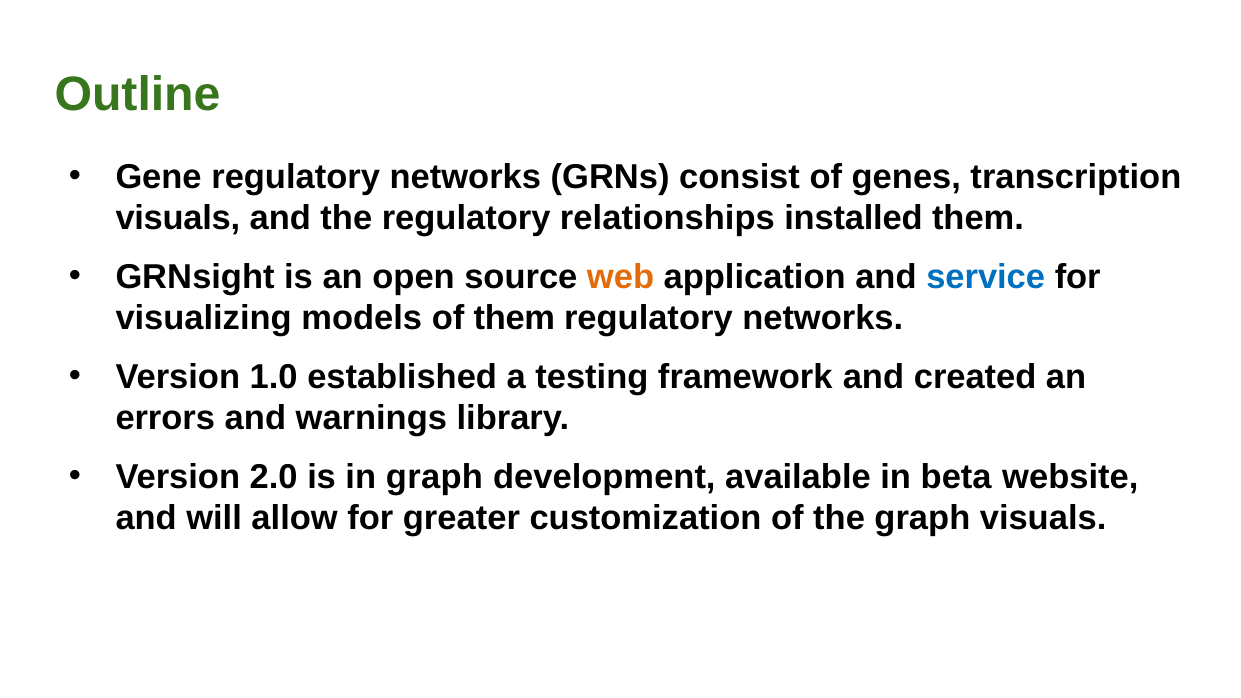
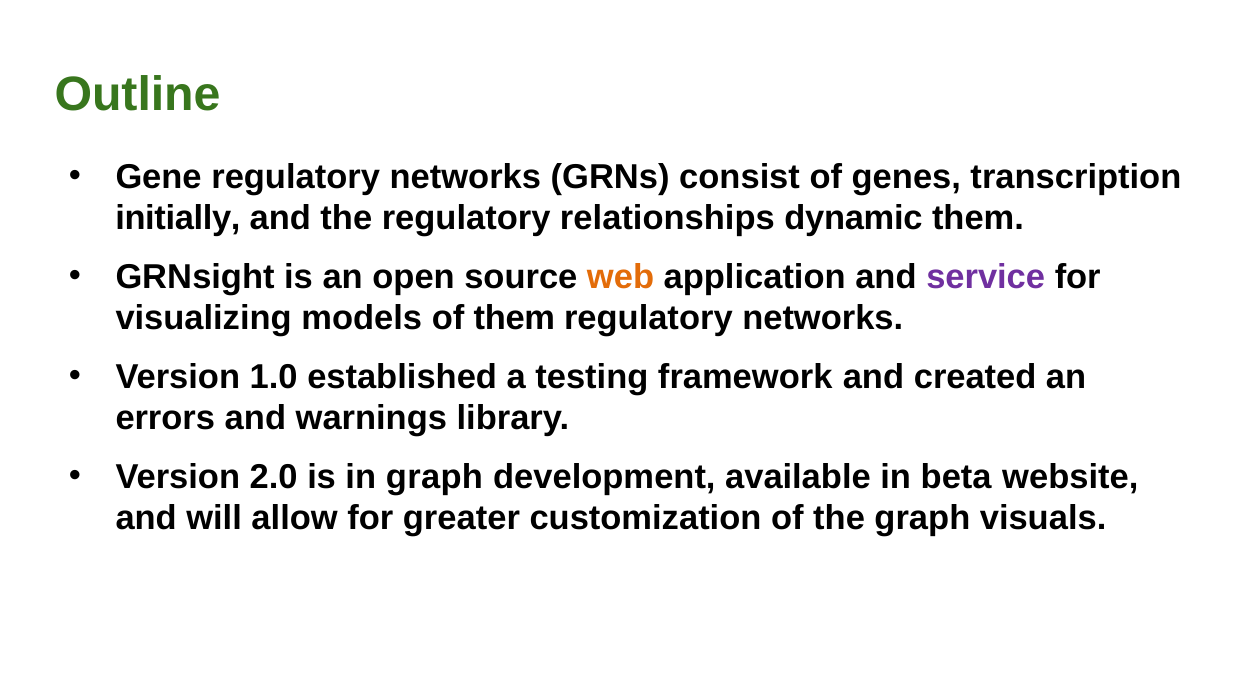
visuals: visuals -> initially (178, 218)
installed: installed -> dynamic (853, 218)
service colour: blue -> purple (986, 277)
